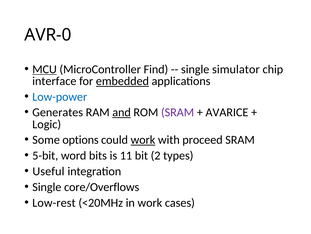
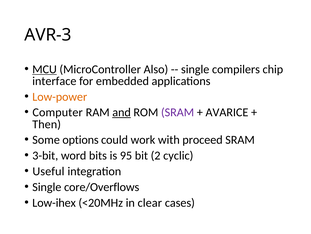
AVR-0: AVR-0 -> AVR-3 (48, 35)
Find: Find -> Also (156, 69)
simulator: simulator -> compilers (236, 69)
embedded underline: present -> none (122, 81)
Low-power colour: blue -> orange (60, 96)
Generates: Generates -> Computer (58, 112)
Logic: Logic -> Then (47, 124)
work underline: present -> none (143, 140)
5-bit: 5-bit -> 3-bit (45, 155)
11: 11 -> 95 (126, 155)
types: types -> cyclic (178, 155)
Low-rest: Low-rest -> Low-ihex (54, 202)
in work: work -> clear (150, 202)
